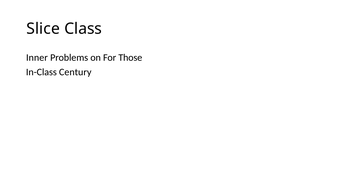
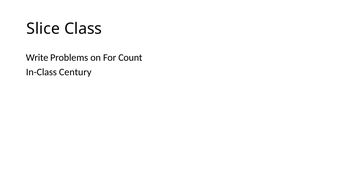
Inner: Inner -> Write (37, 58)
Those: Those -> Count (130, 58)
